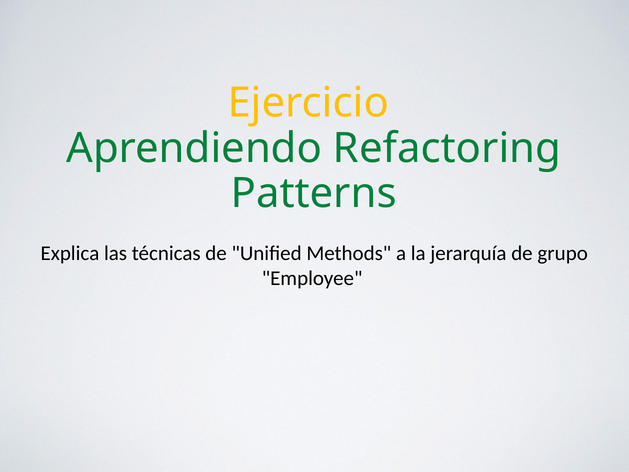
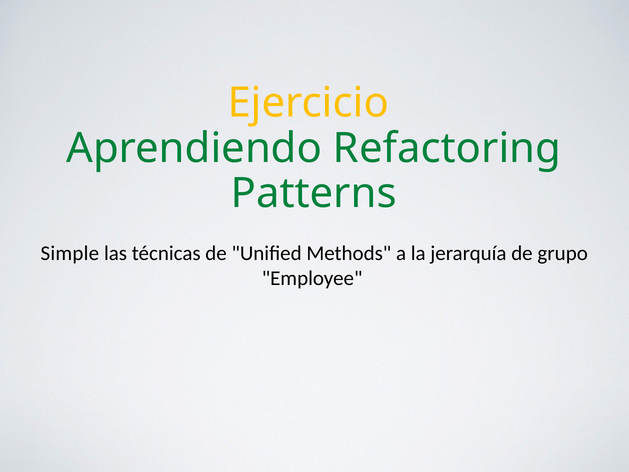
Explica: Explica -> Simple (70, 253)
